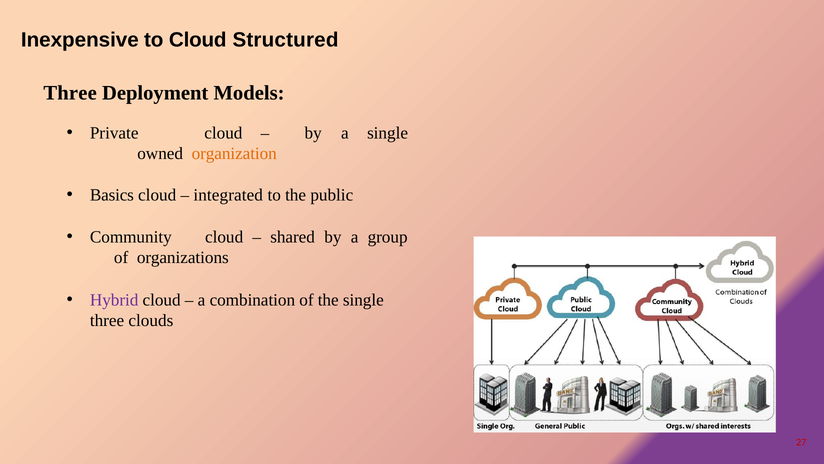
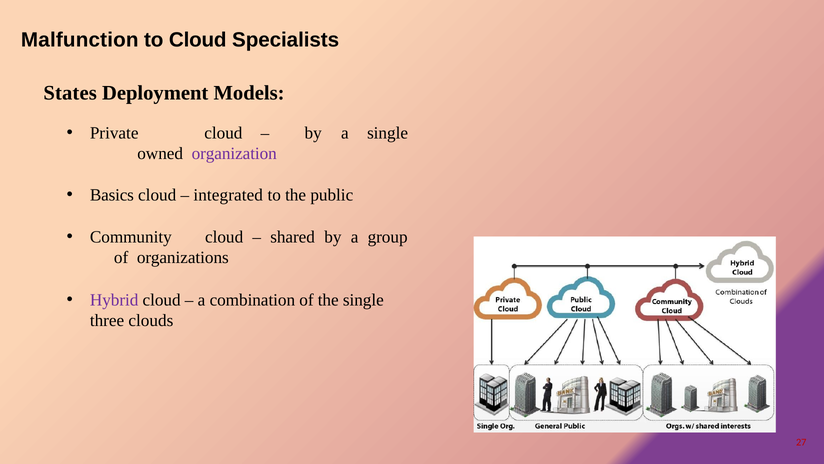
Inexpensive: Inexpensive -> Malfunction (80, 40)
Structured: Structured -> Specialists (286, 40)
Three: Three -> States (70, 93)
organization colour: orange -> purple (234, 154)
